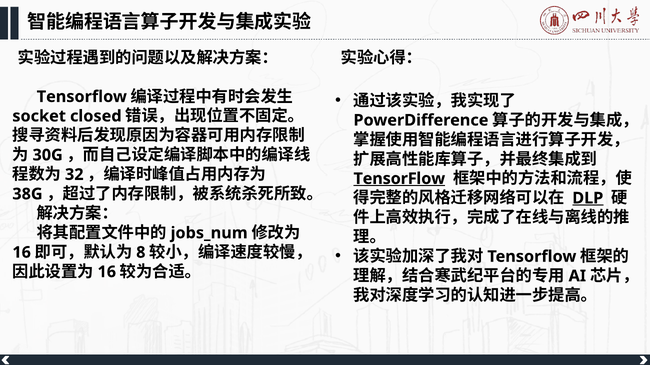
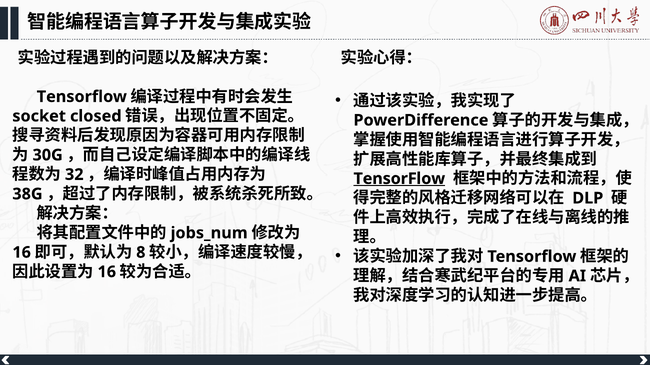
DLP underline: present -> none (588, 198)
